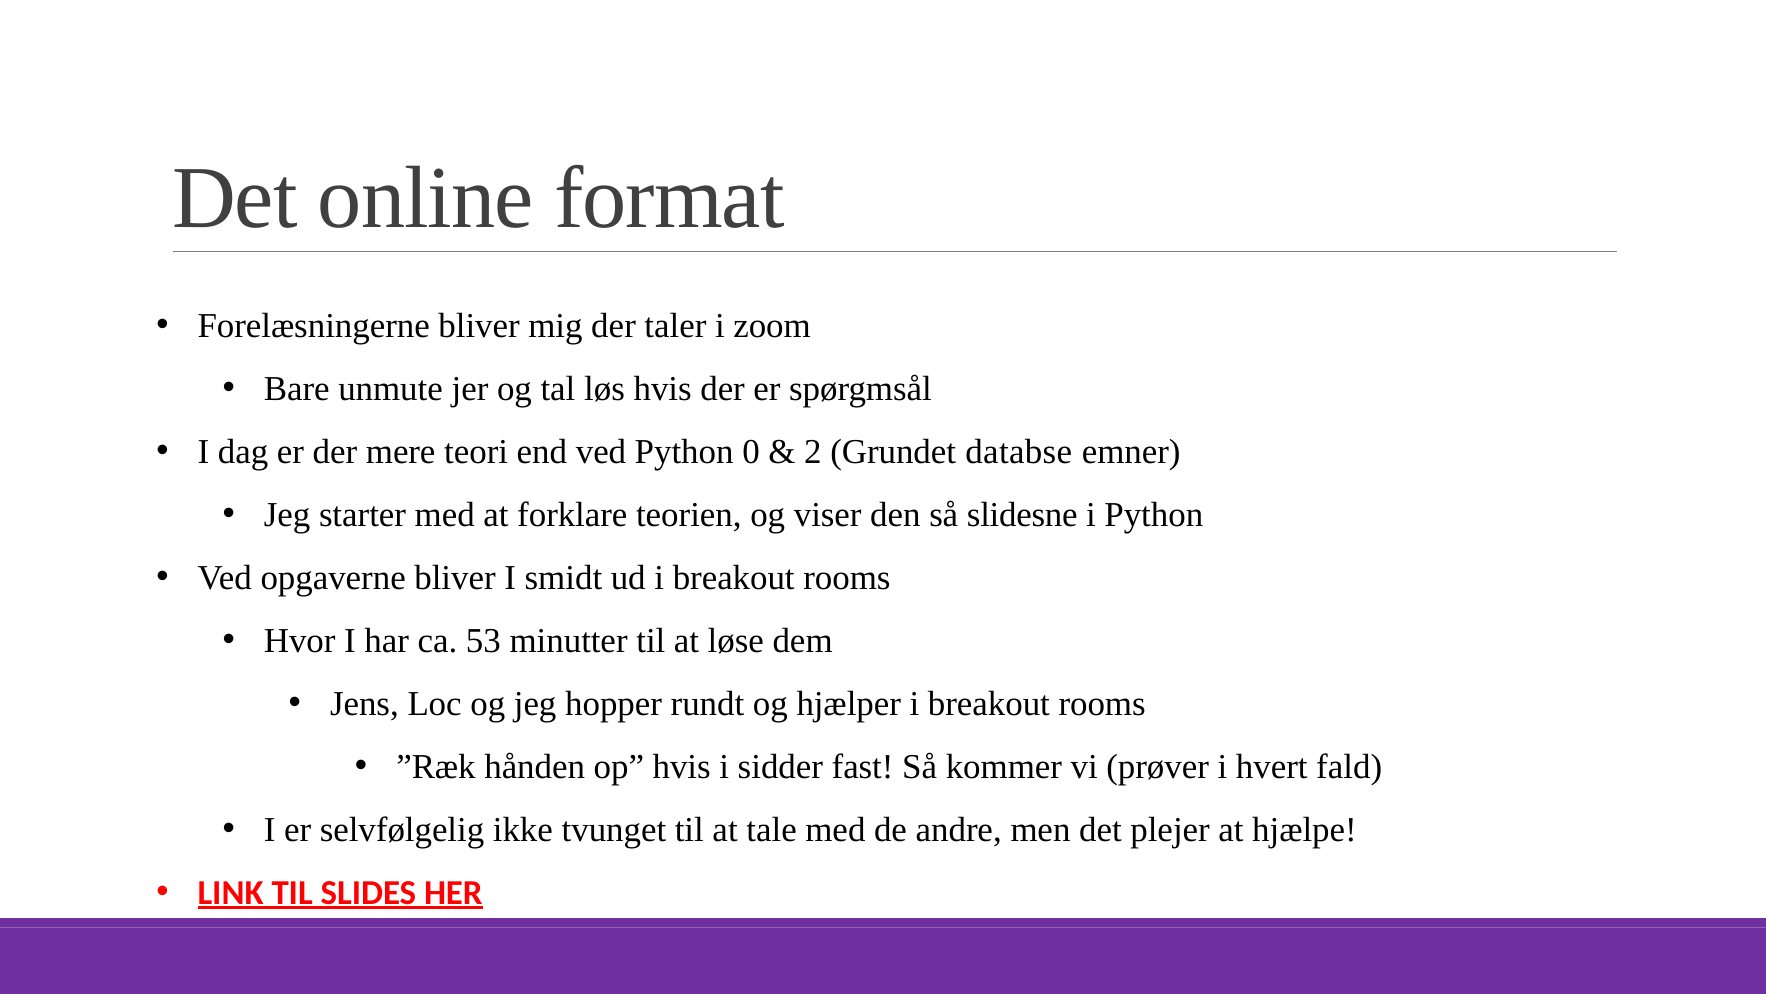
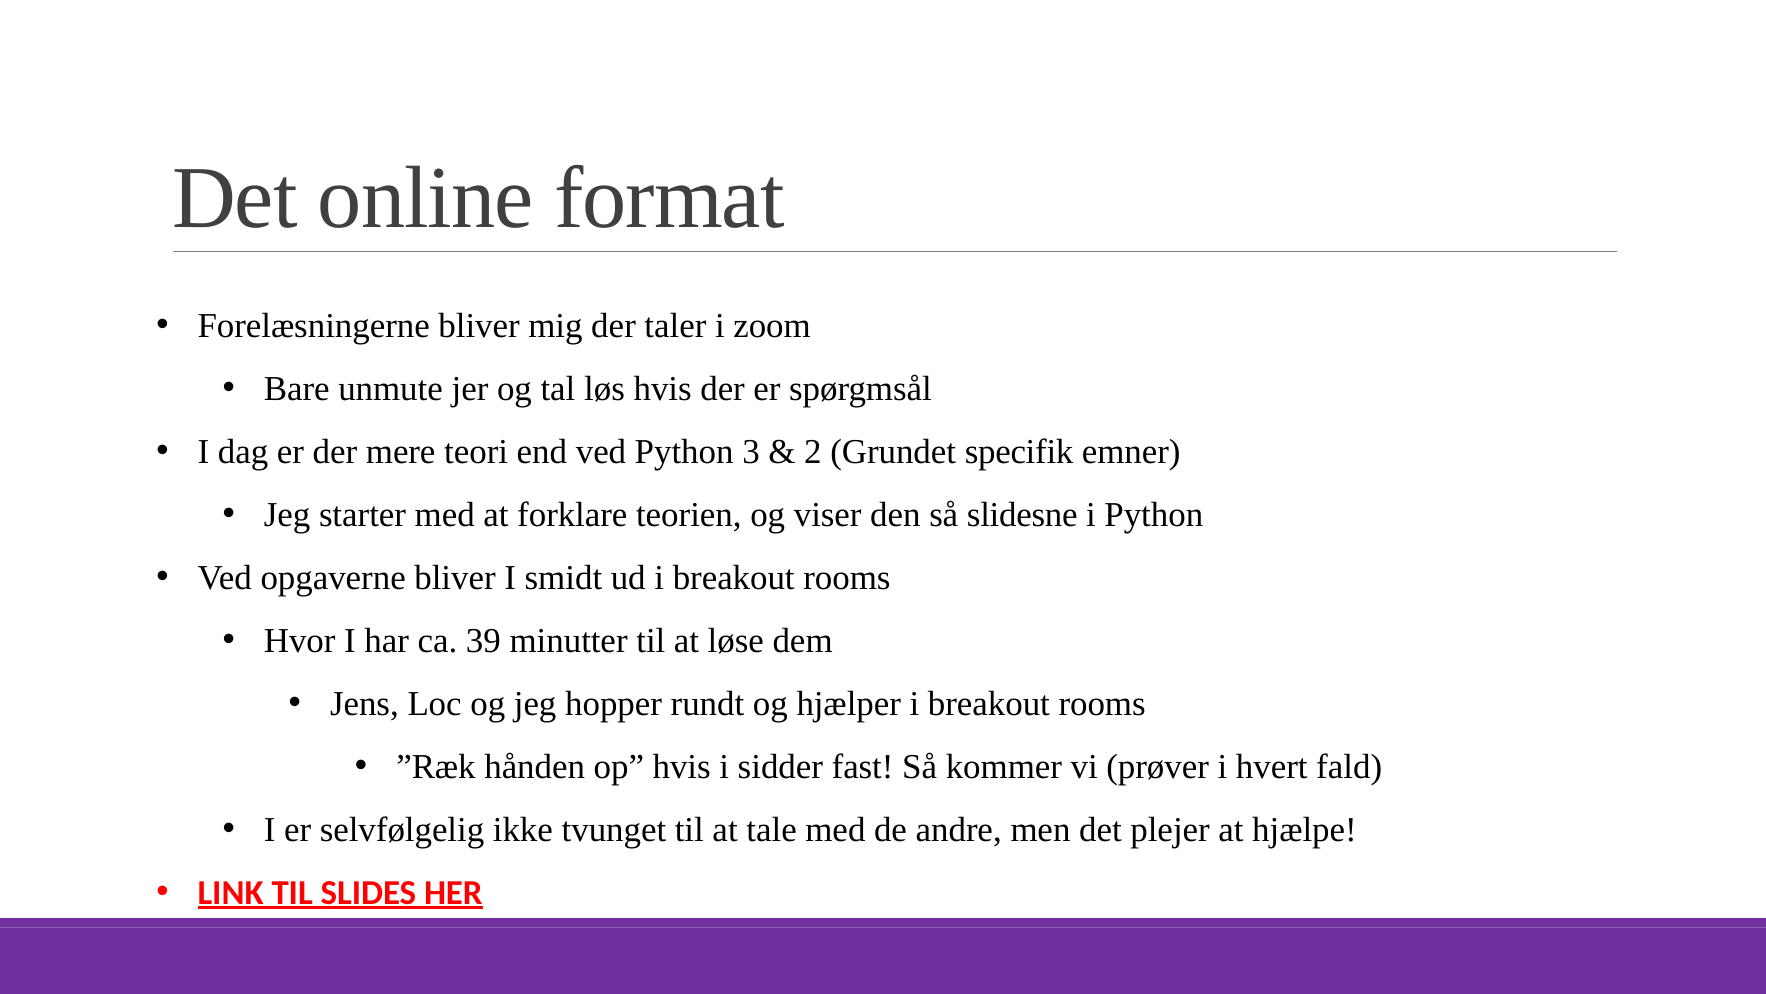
0: 0 -> 3 (751, 452)
databse: databse -> specifik (1019, 452)
53: 53 -> 39 (483, 640)
